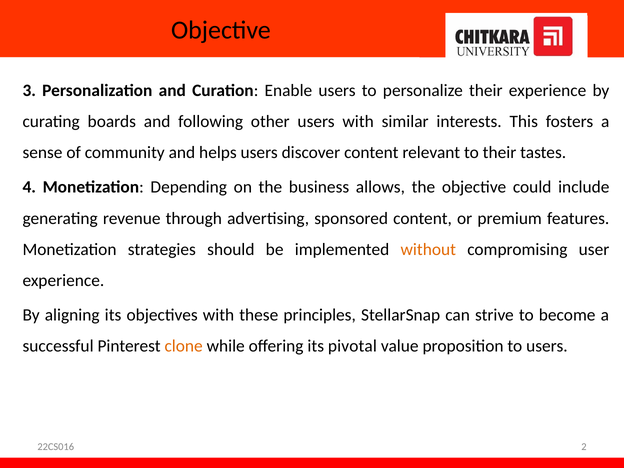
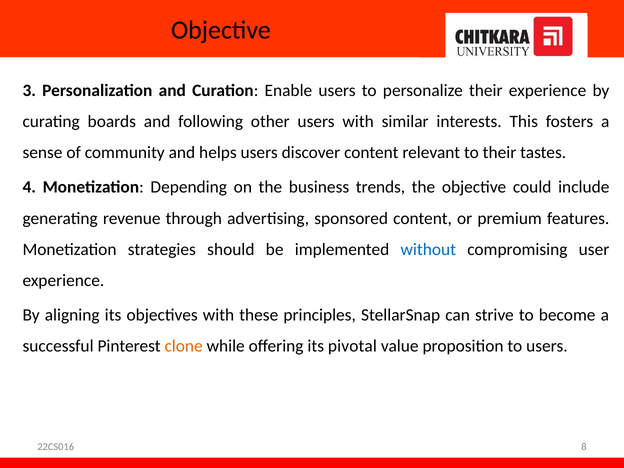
allows: allows -> trends (380, 187)
without colour: orange -> blue (428, 249)
2: 2 -> 8 (584, 447)
